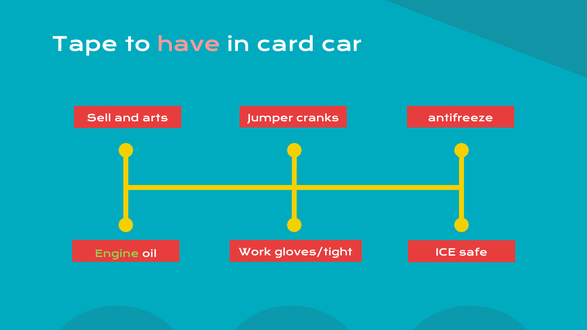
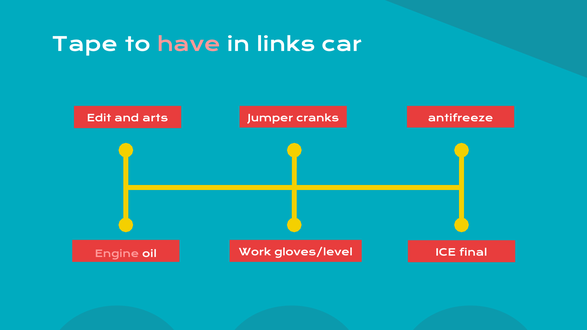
card: card -> links (286, 45)
Sell: Sell -> Edit (99, 118)
Engine colour: light green -> pink (117, 254)
gloves/tight: gloves/tight -> gloves/level (313, 252)
safe: safe -> final (473, 253)
